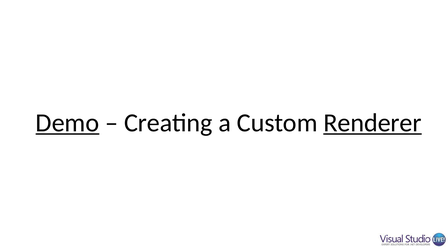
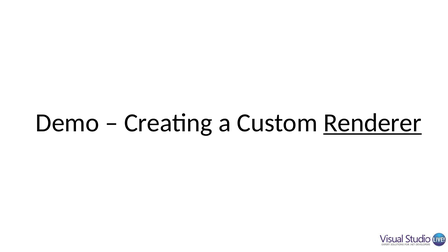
Demo underline: present -> none (67, 123)
